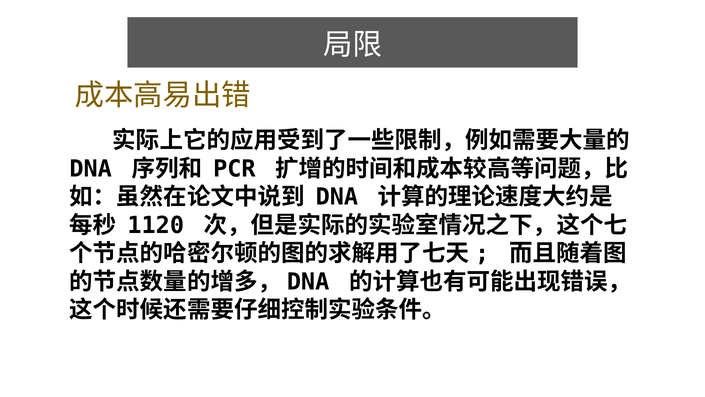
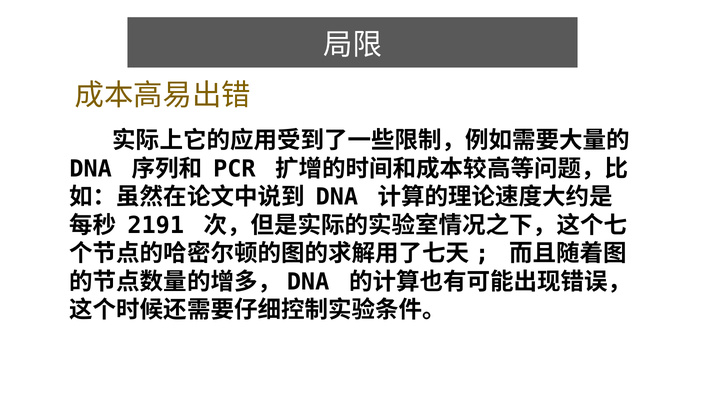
1120: 1120 -> 2191 (156, 225)
